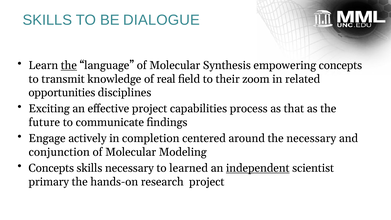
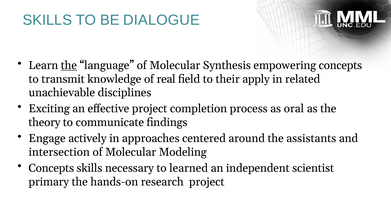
zoom: zoom -> apply (256, 79)
opportunities: opportunities -> unachievable (62, 93)
capabilities: capabilities -> completion (198, 109)
that: that -> oral (294, 109)
future: future -> theory (44, 122)
completion: completion -> approaches (151, 138)
the necessary: necessary -> assistants (311, 138)
conjunction: conjunction -> intersection (59, 152)
independent underline: present -> none (258, 168)
